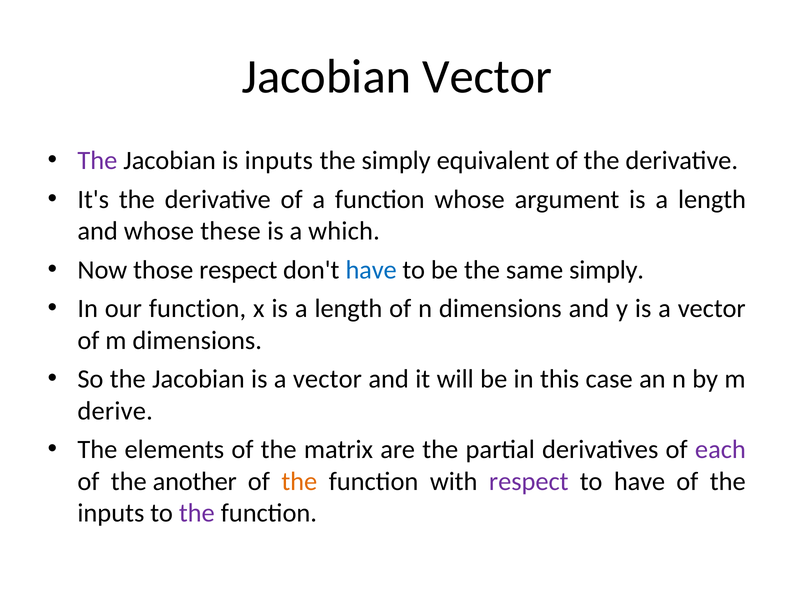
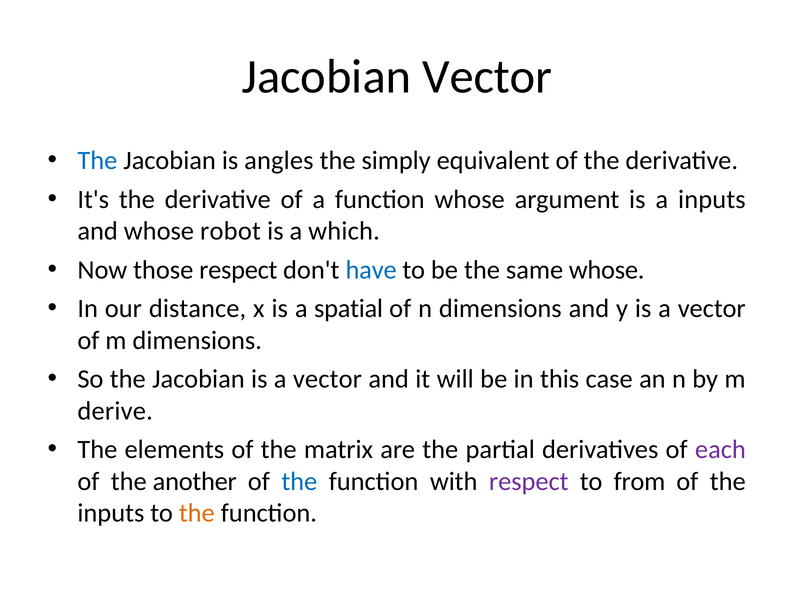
The colour: purple -> blue (97, 161)
is inputs: inputs -> angles (279, 161)
argument is a length: length -> inputs (712, 199)
these: these -> robot (230, 231)
same simply: simply -> whose (607, 270)
our function: function -> distance (198, 309)
x is a length: length -> spatial (349, 309)
the colour: orange -> blue (299, 482)
to have: have -> from (640, 482)
the colour: purple -> orange (197, 514)
